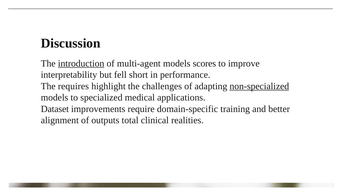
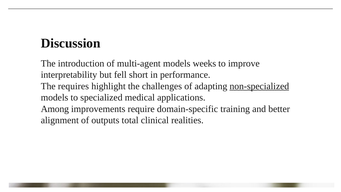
introduction underline: present -> none (81, 63)
scores: scores -> weeks (204, 63)
Dataset: Dataset -> Among (55, 109)
